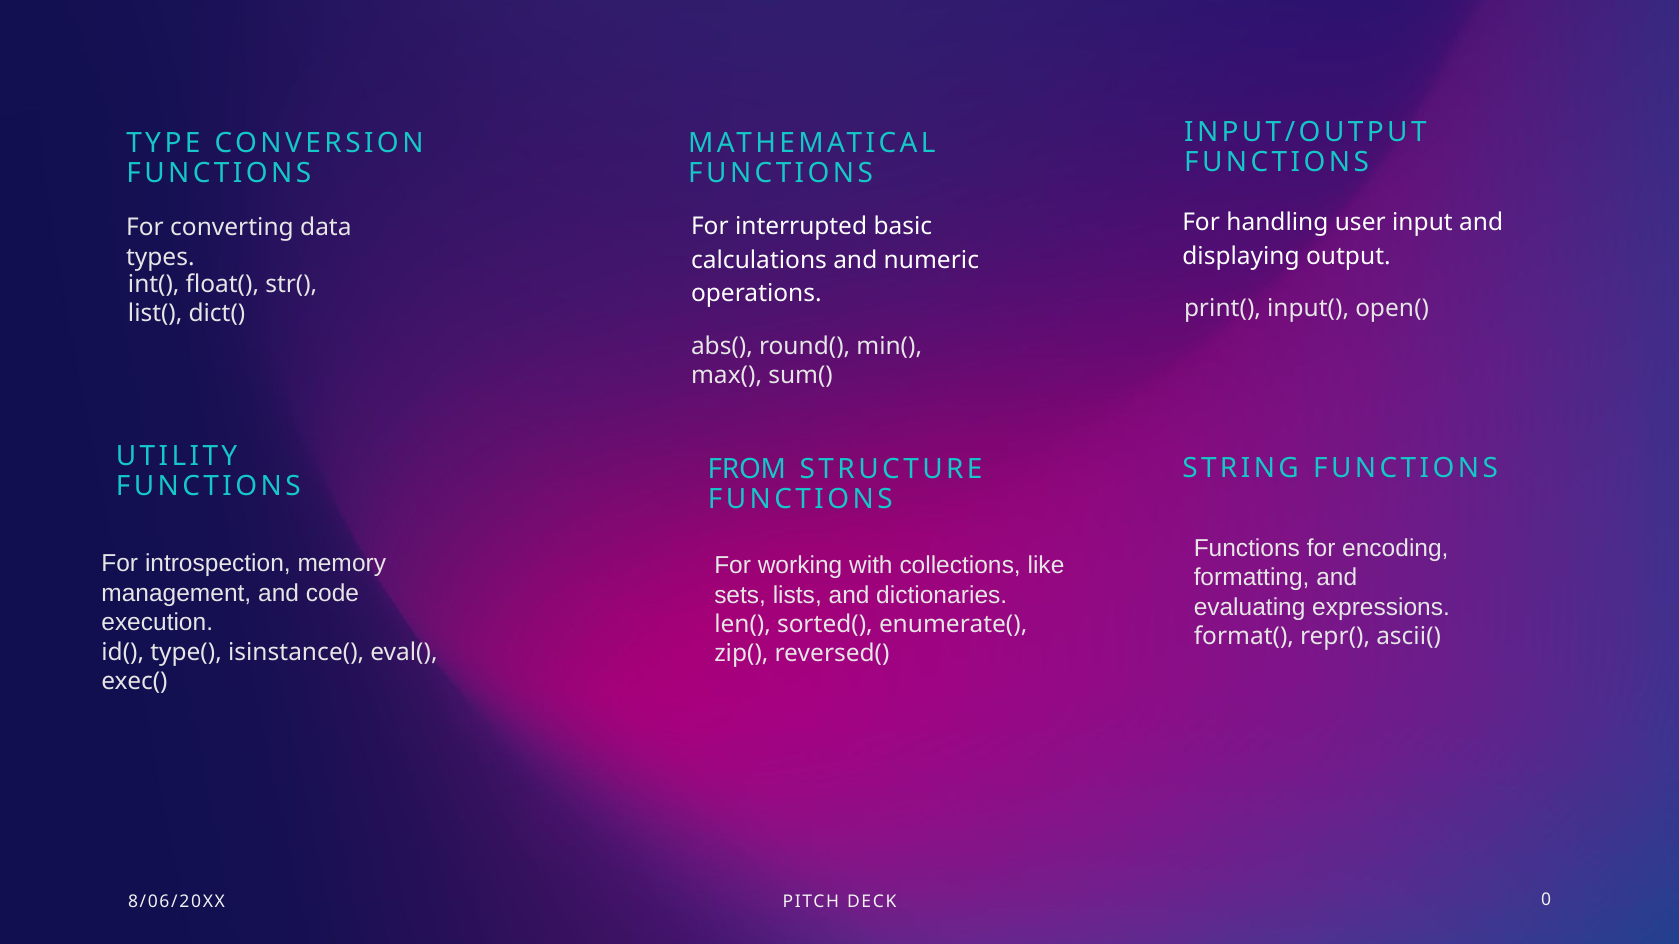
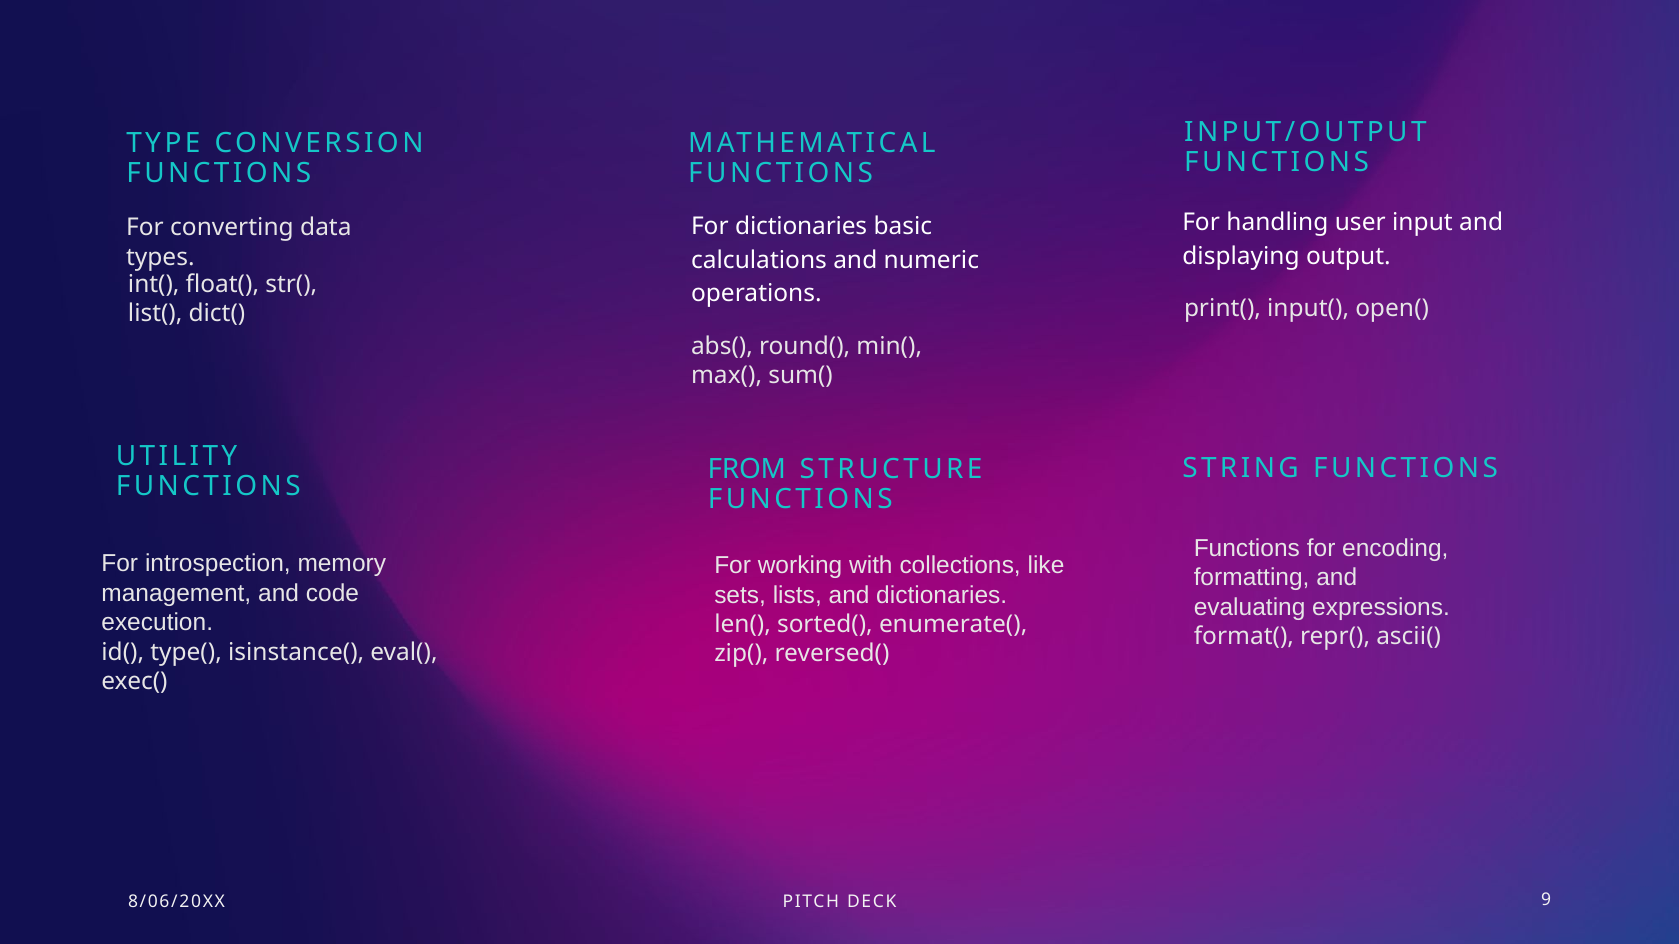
For interrupted: interrupted -> dictionaries (801, 227)
0: 0 -> 9 (1546, 900)
